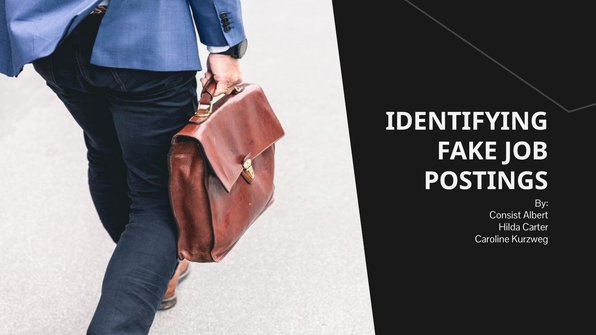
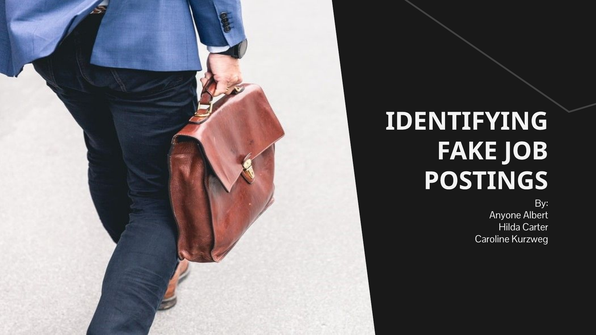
Consist: Consist -> Anyone (505, 216)
